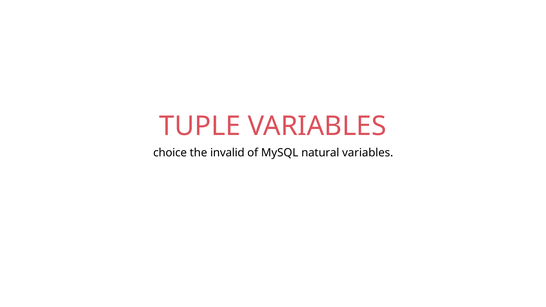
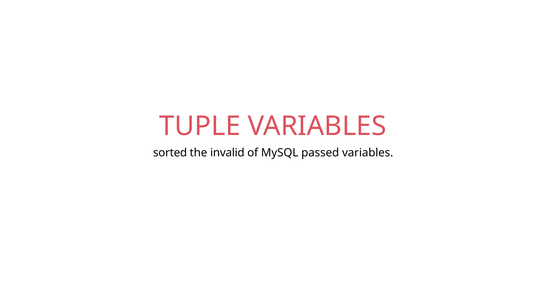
choice: choice -> sorted (170, 153)
natural: natural -> passed (320, 153)
